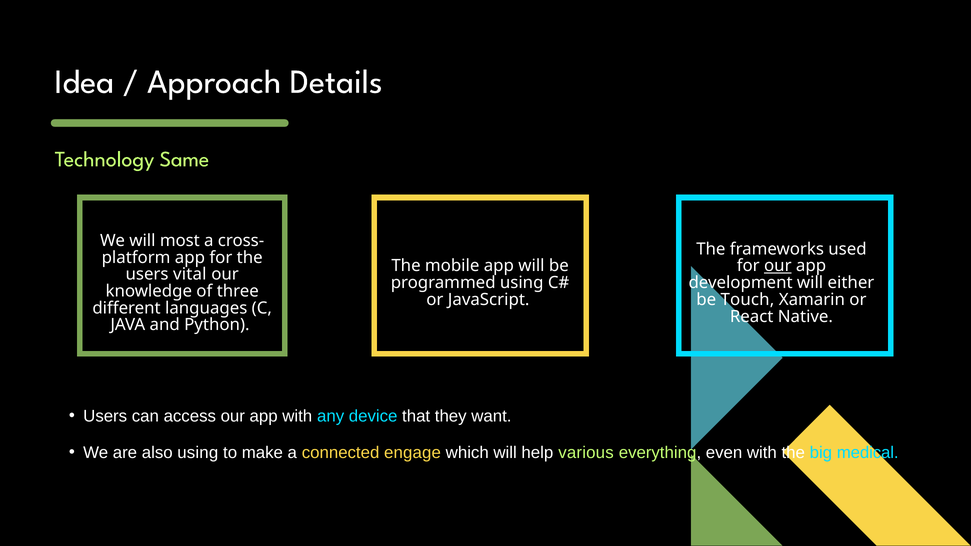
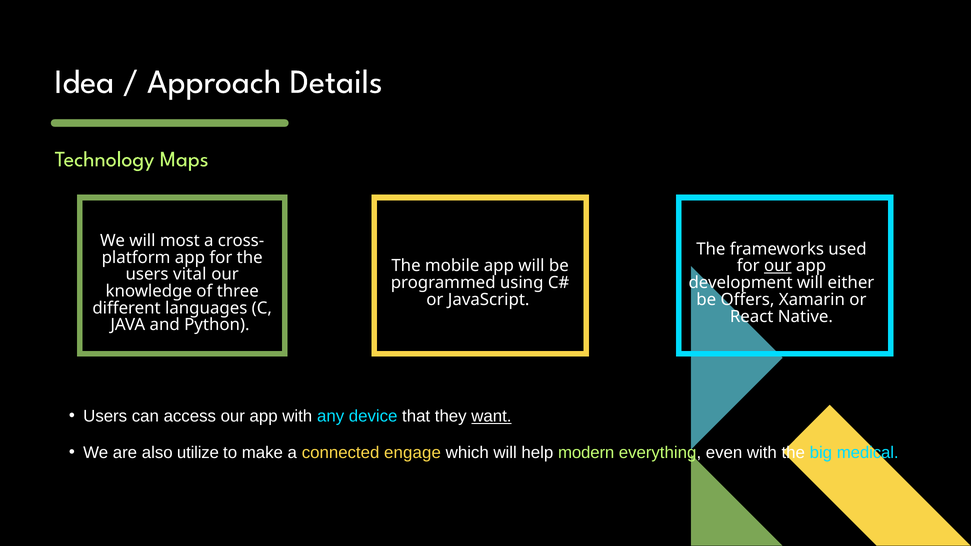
Same: Same -> Maps (184, 159)
Touch: Touch -> Offers (747, 300)
want underline: none -> present (491, 416)
also using: using -> utilize (198, 453)
various: various -> modern (586, 453)
